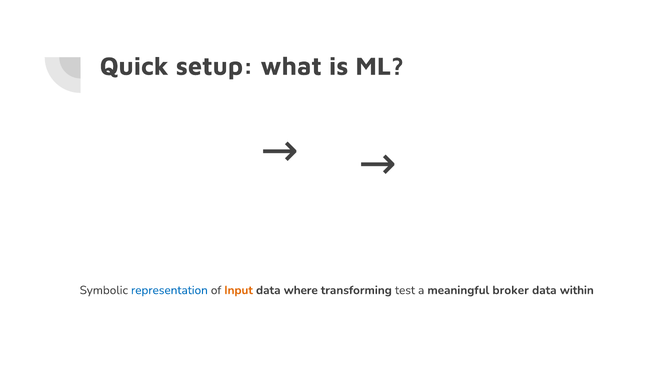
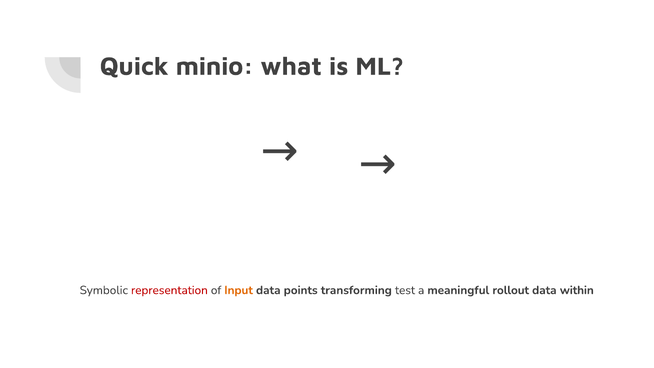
setup: setup -> minio (215, 66)
representation colour: blue -> red (169, 290)
where: where -> points (301, 290)
broker: broker -> rollout (511, 290)
